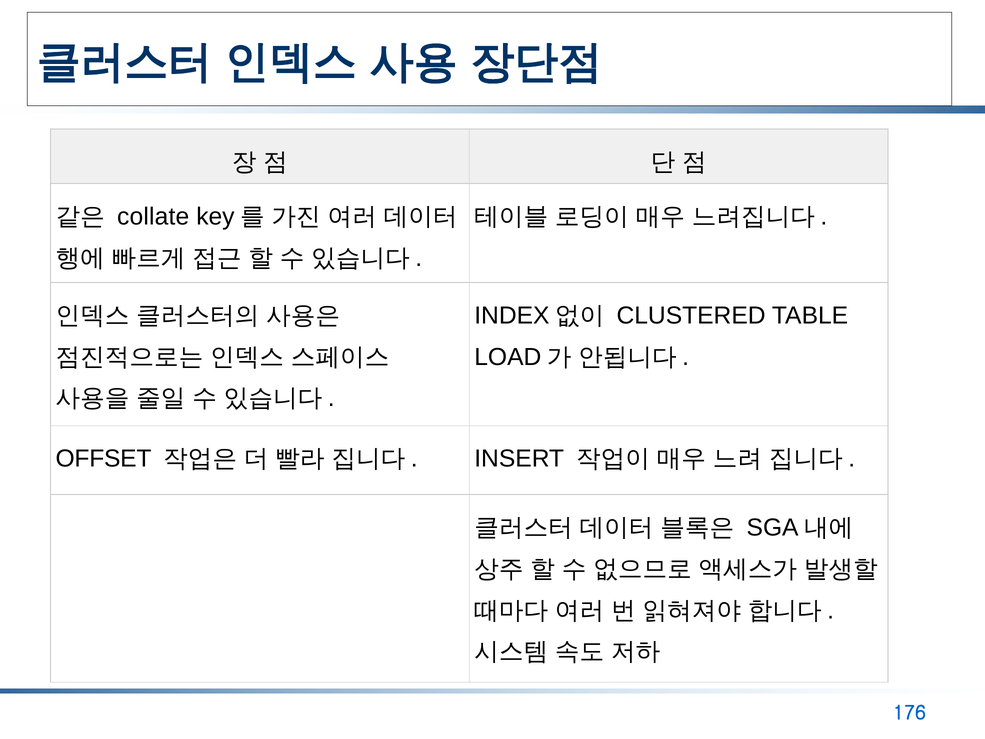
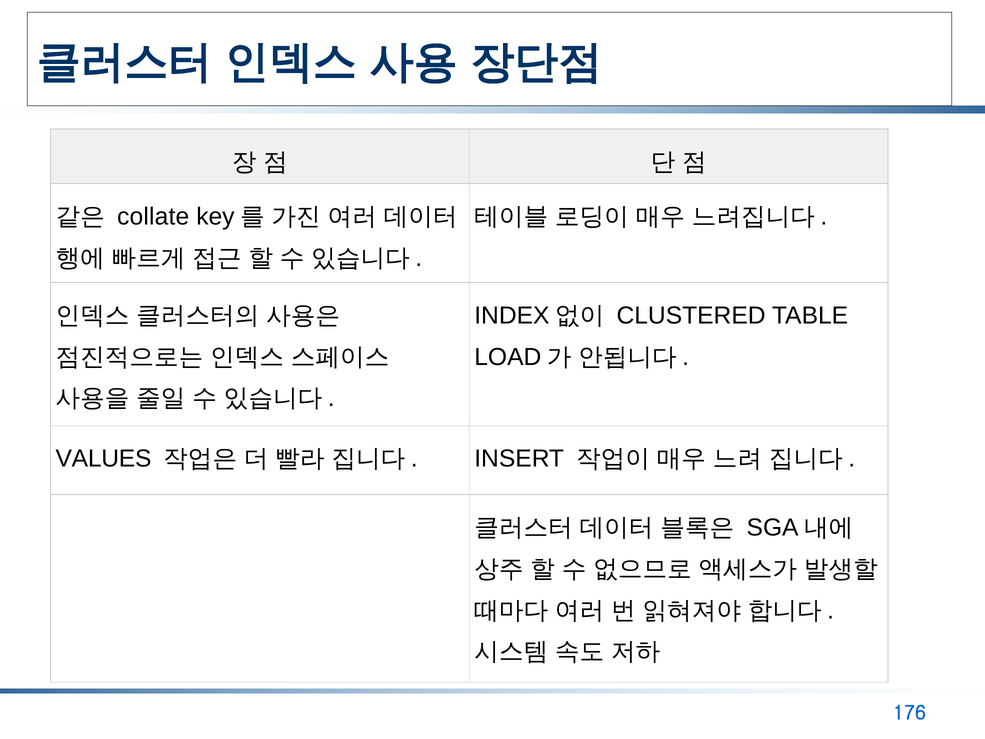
OFFSET: OFFSET -> VALUES (104, 459)
